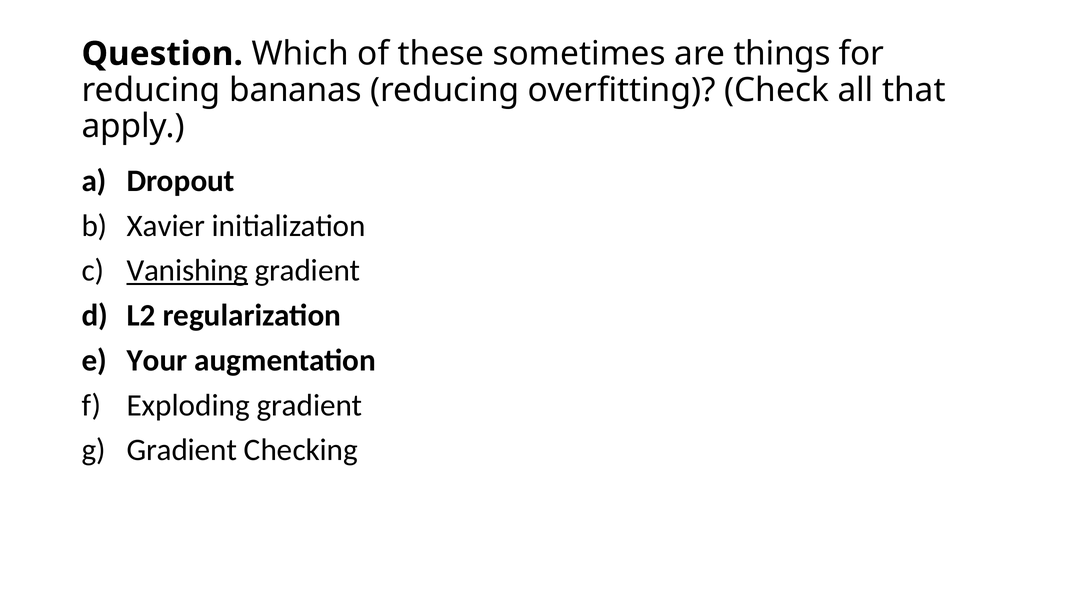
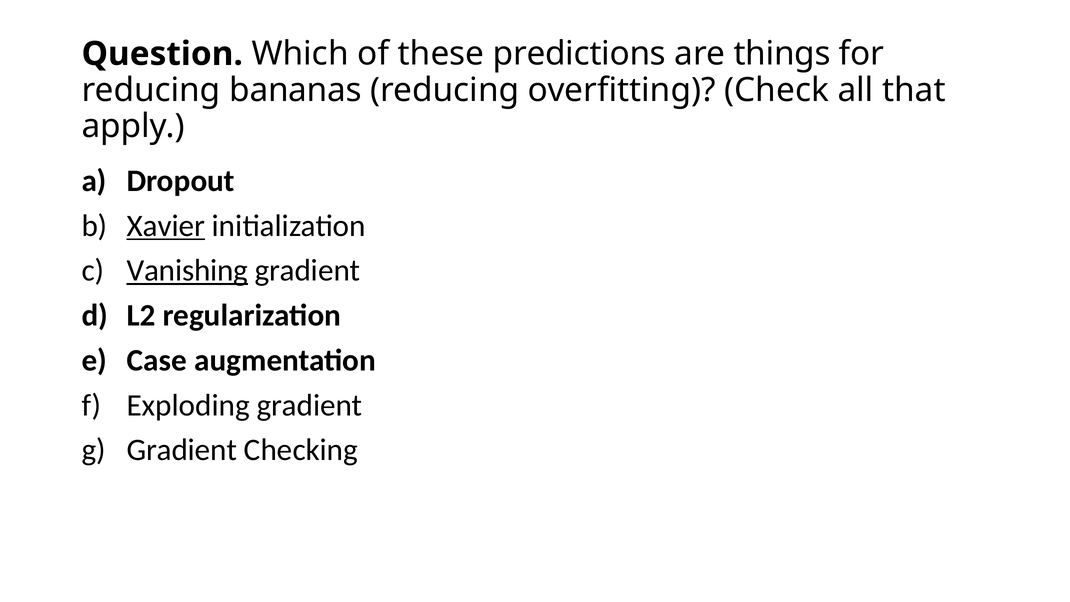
sometimes: sometimes -> predictions (579, 54)
Xavier underline: none -> present (166, 226)
Your: Your -> Case (157, 360)
